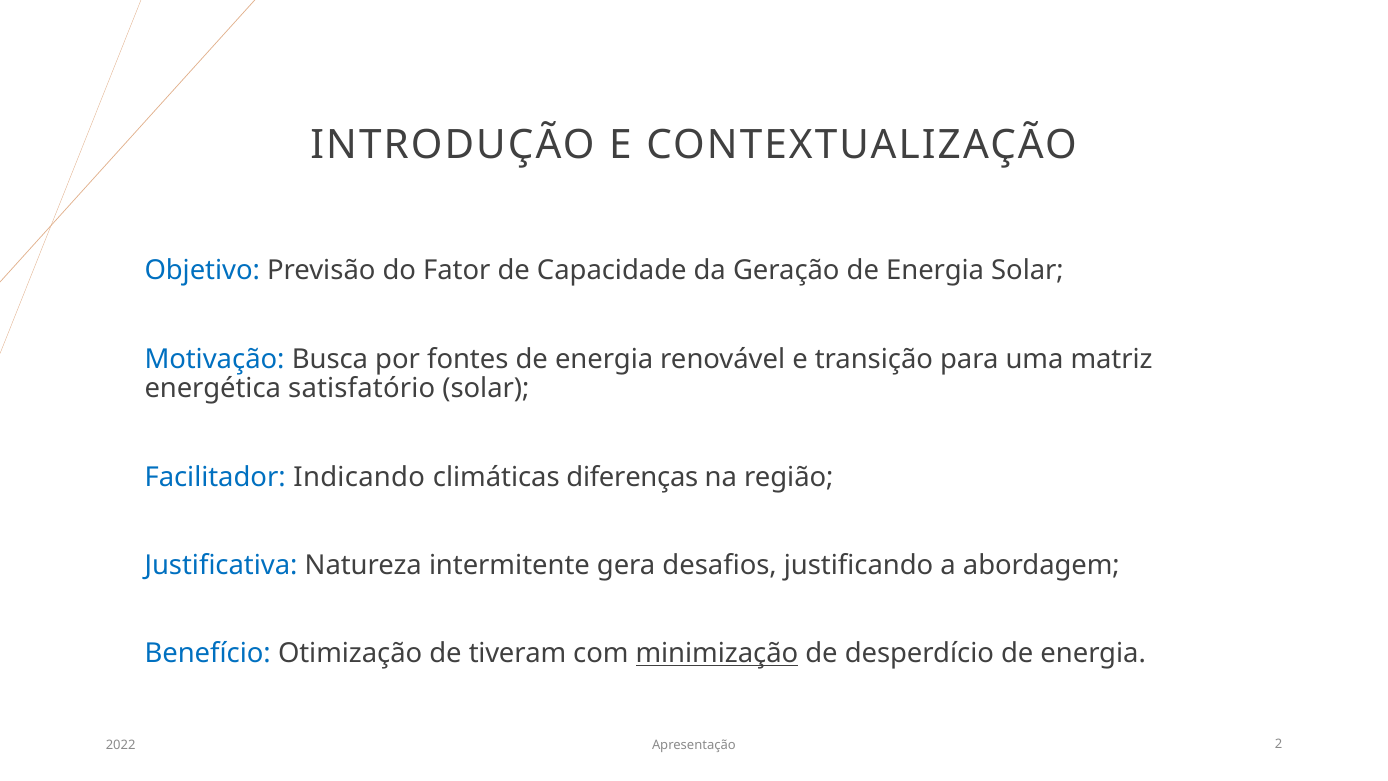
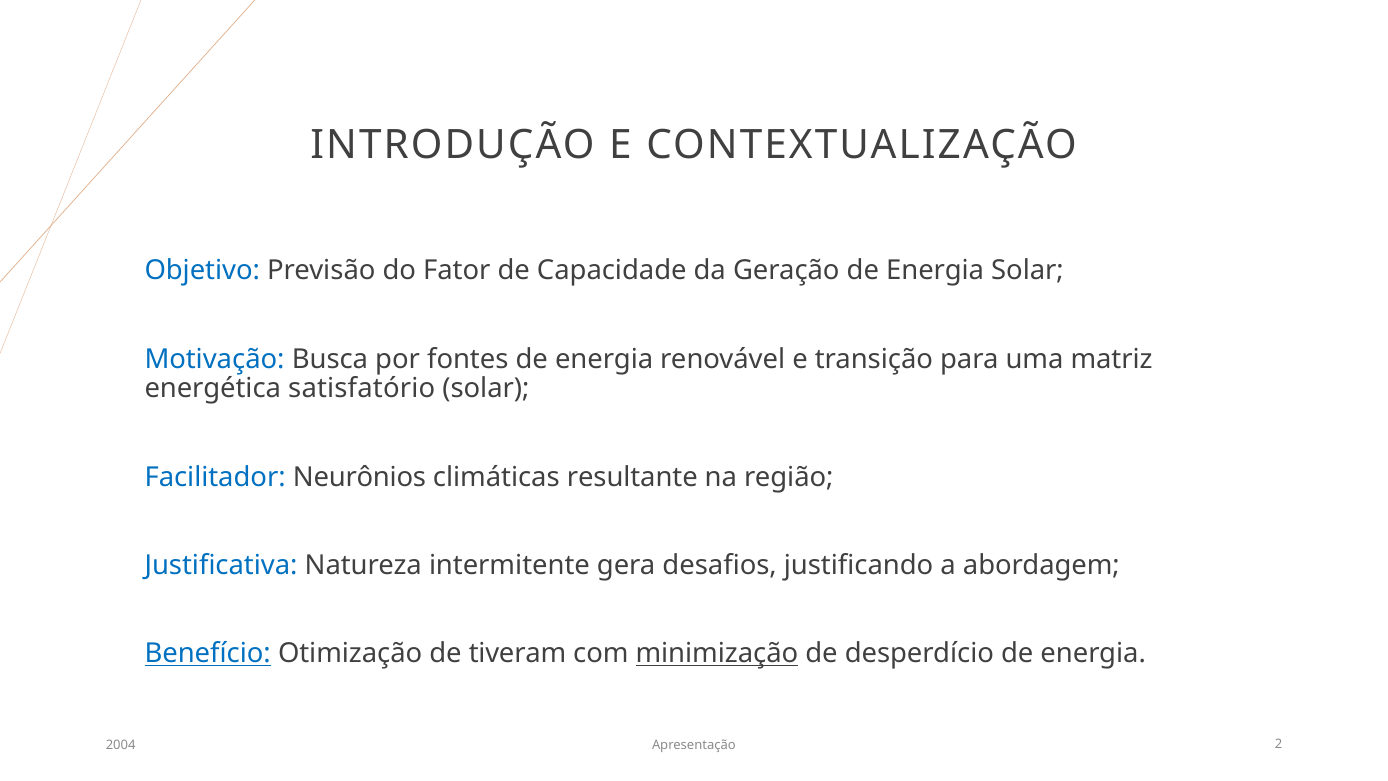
Indicando: Indicando -> Neurônios (359, 477)
diferenças: diferenças -> resultante (632, 477)
Benefício underline: none -> present (208, 653)
2022: 2022 -> 2004 (121, 745)
